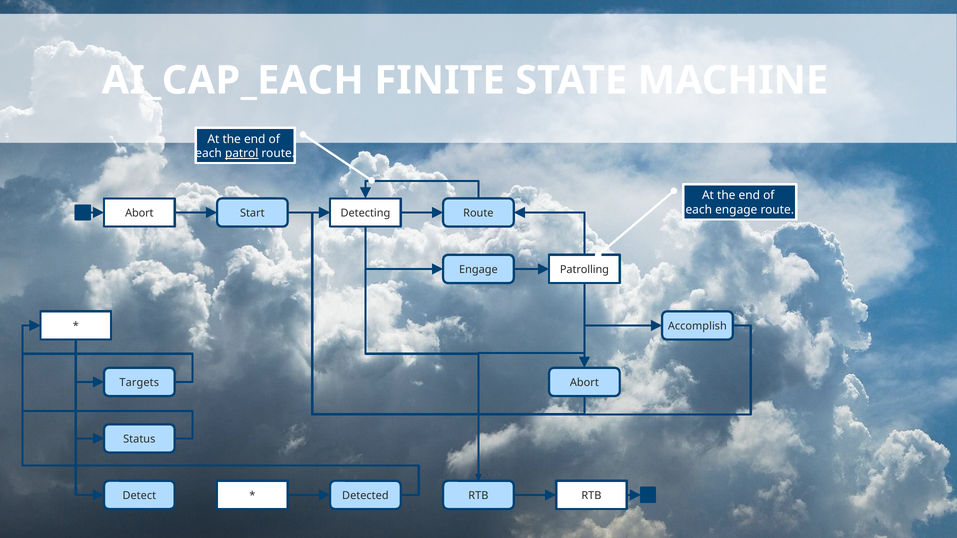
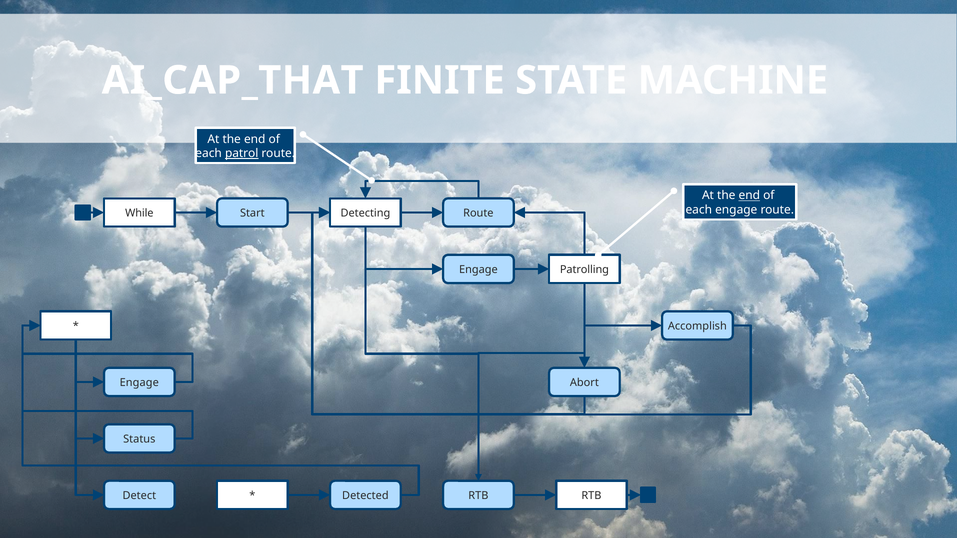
AI_CAP_EACH: AI_CAP_EACH -> AI_CAP_THAT (233, 81)
end underline: none -> present (749, 196)
Abort: Abort -> While (139, 213)
Targets: Targets -> Engage (139, 383)
